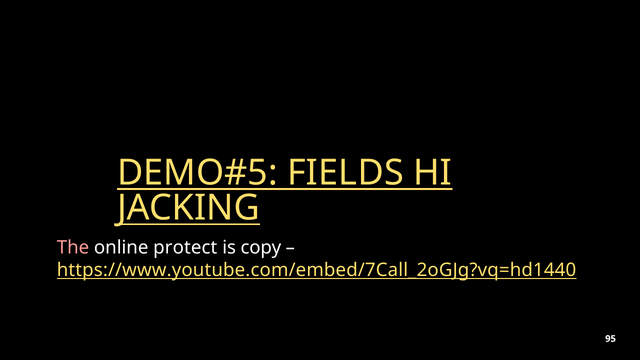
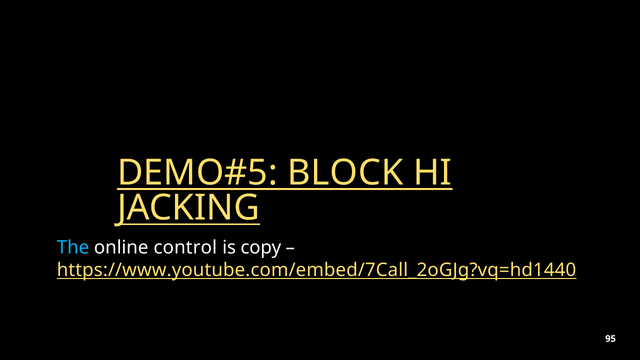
FIELDS: FIELDS -> BLOCK (345, 173)
The colour: pink -> light blue (73, 248)
protect: protect -> control (185, 248)
